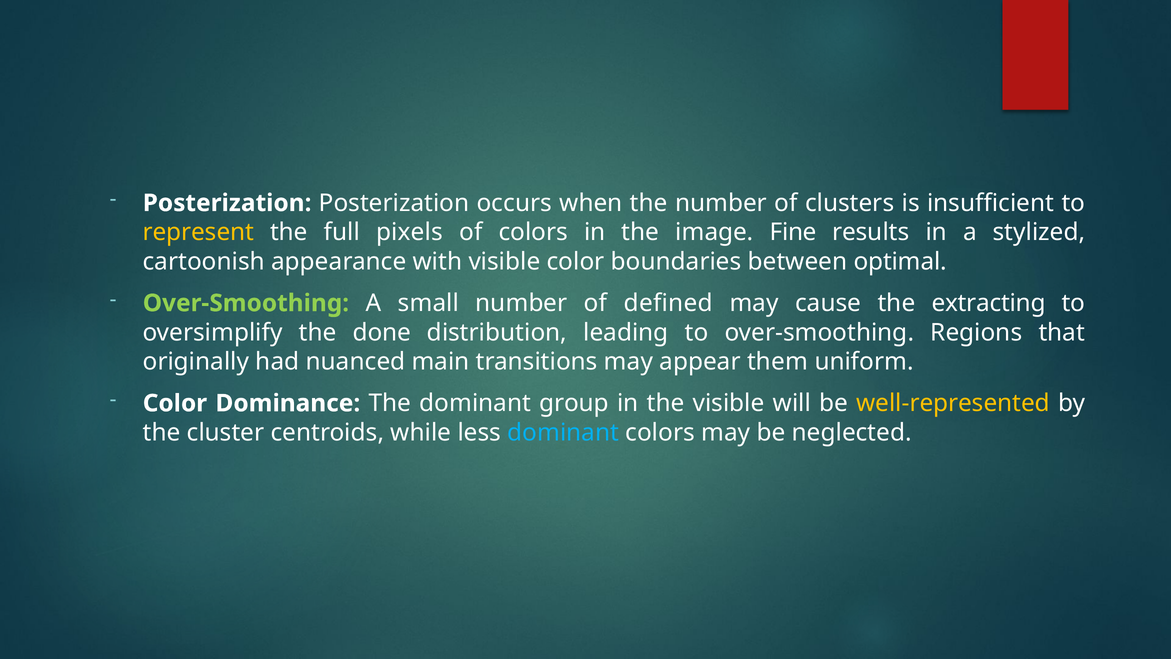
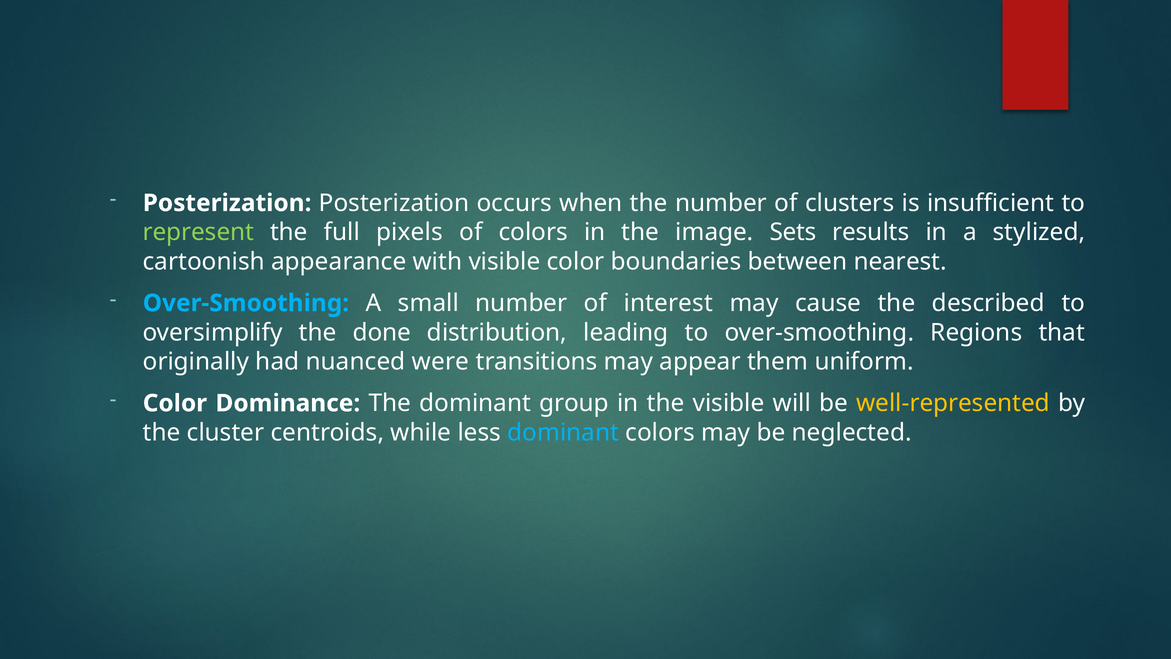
represent colour: yellow -> light green (198, 232)
Fine: Fine -> Sets (793, 232)
optimal: optimal -> nearest (900, 262)
Over-Smoothing colour: light green -> light blue (246, 303)
defined: defined -> interest (668, 303)
extracting: extracting -> described (988, 303)
main: main -> were (440, 362)
